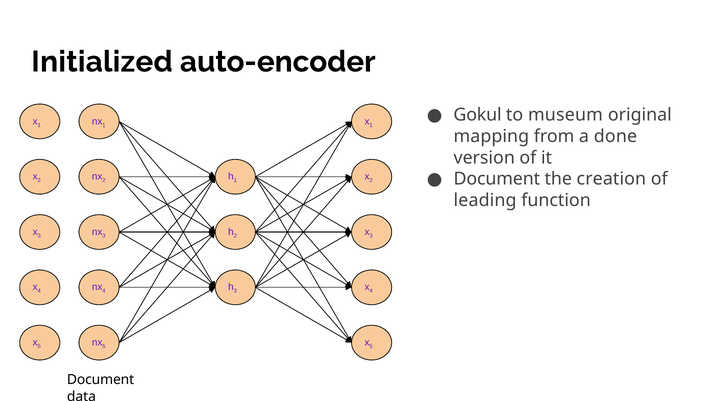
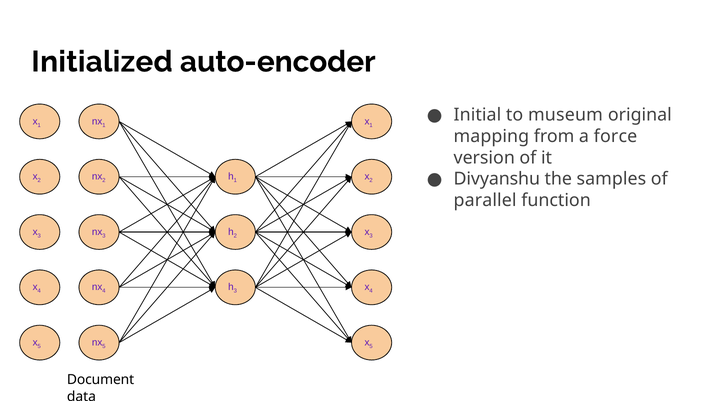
Gokul: Gokul -> Initial (477, 115)
done: done -> force (615, 136)
Document: Document -> Divyanshu (497, 179)
creation: creation -> samples (611, 179)
leading: leading -> parallel (485, 201)
